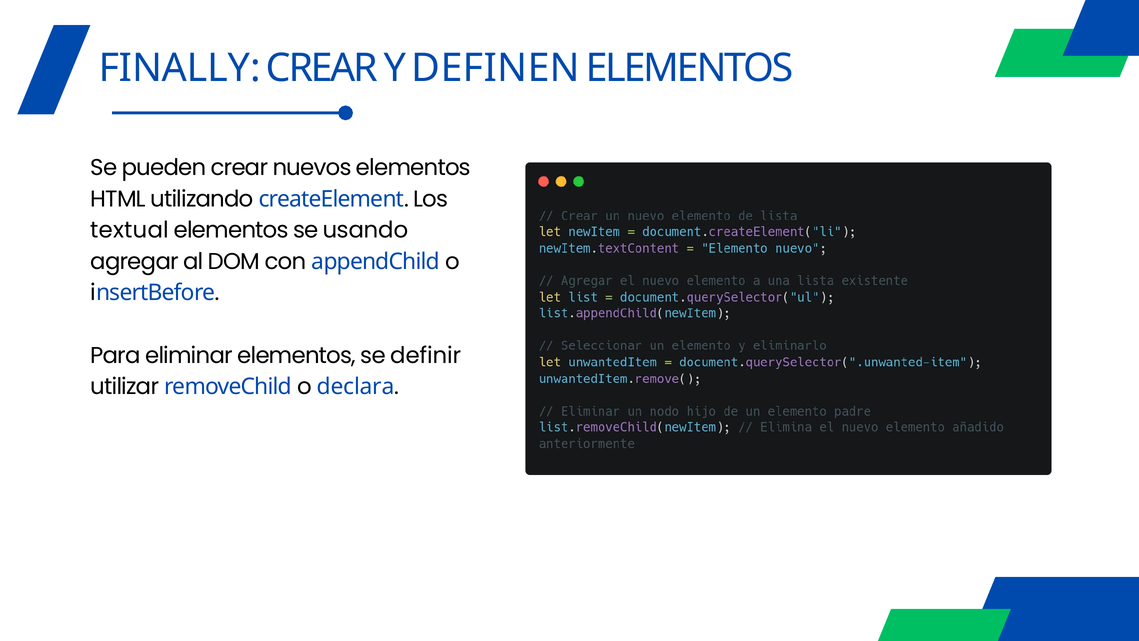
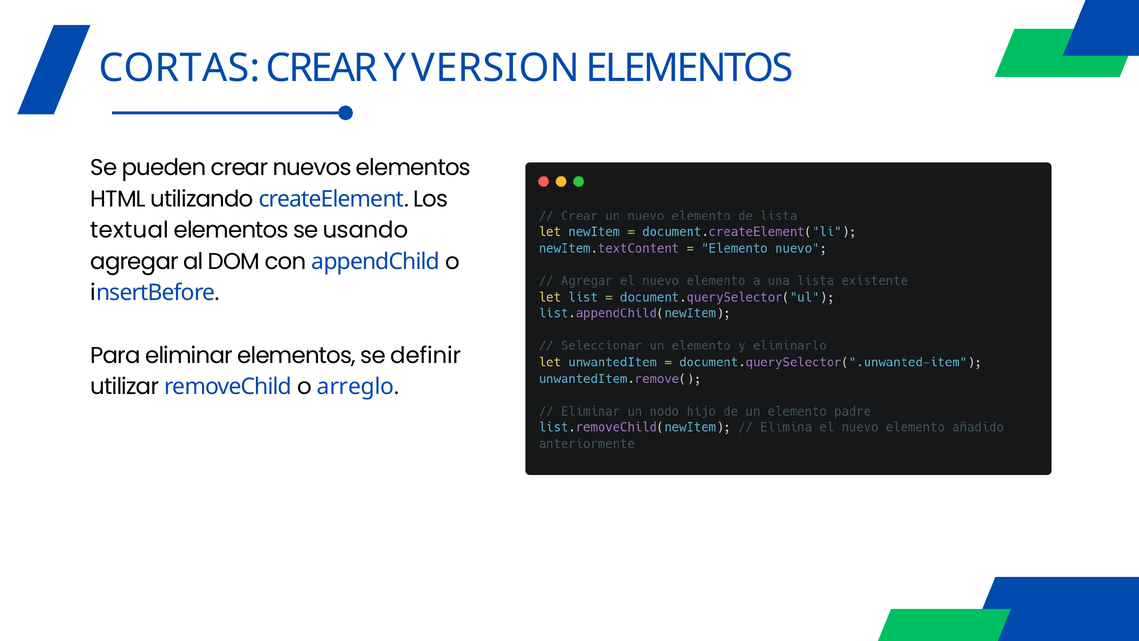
FINALLY: FINALLY -> CORTAS (179, 68)
DEFINEN: DEFINEN -> VERSION (496, 68)
declara: declara -> arreglo (356, 387)
